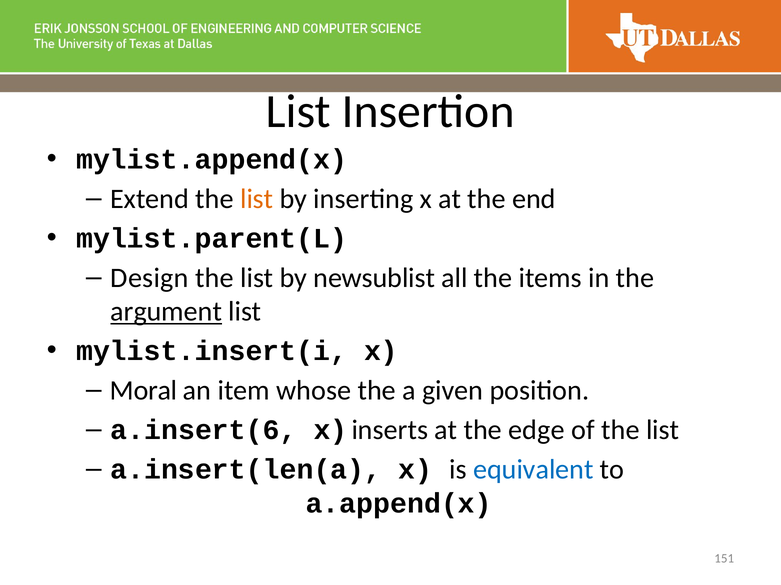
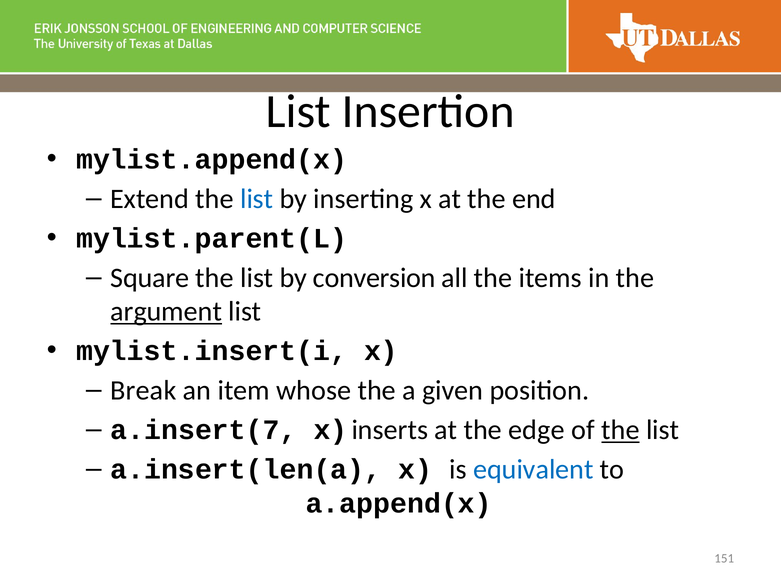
list colour: orange -> blue (257, 199)
Design: Design -> Square (150, 278)
newsublist: newsublist -> conversion (374, 278)
Moral: Moral -> Break (143, 391)
a.insert(6: a.insert(6 -> a.insert(7 (203, 431)
the underline: none -> present (620, 431)
